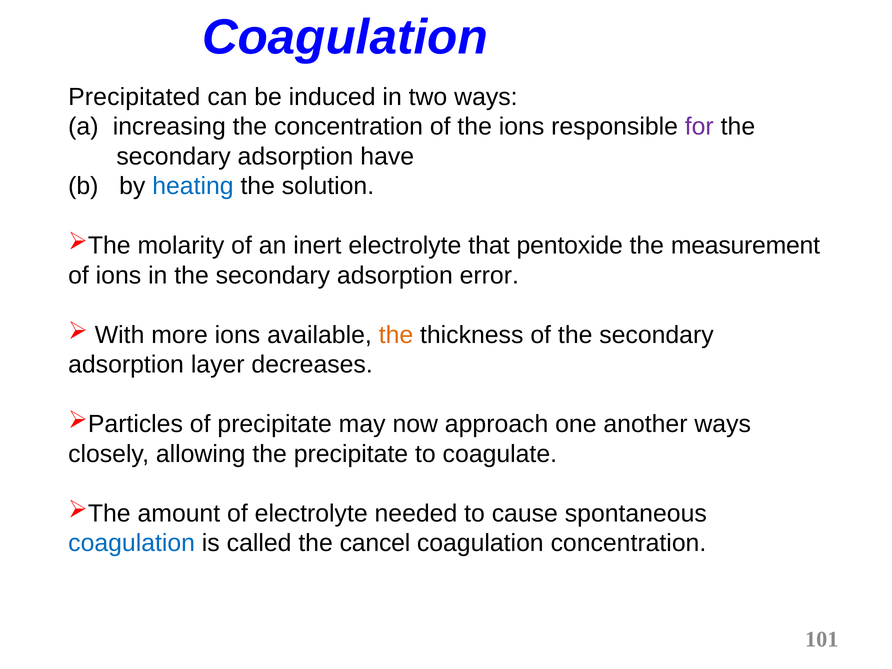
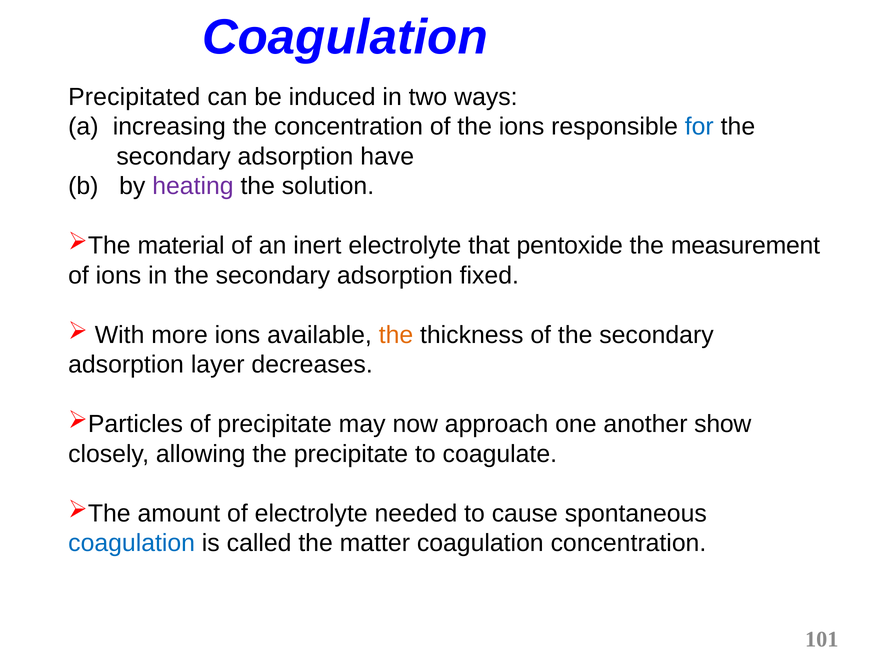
for colour: purple -> blue (699, 127)
heating colour: blue -> purple (193, 186)
molarity: molarity -> material (181, 246)
error: error -> fixed (489, 276)
another ways: ways -> show (723, 424)
cancel: cancel -> matter (375, 543)
